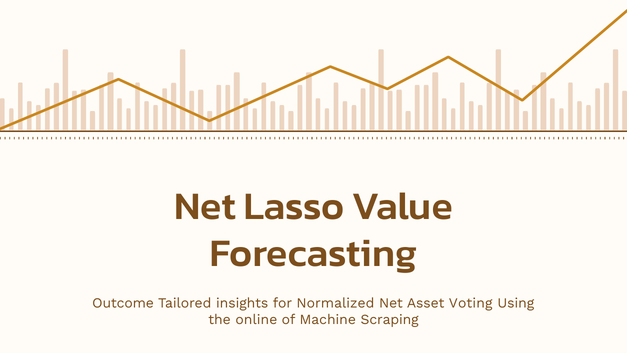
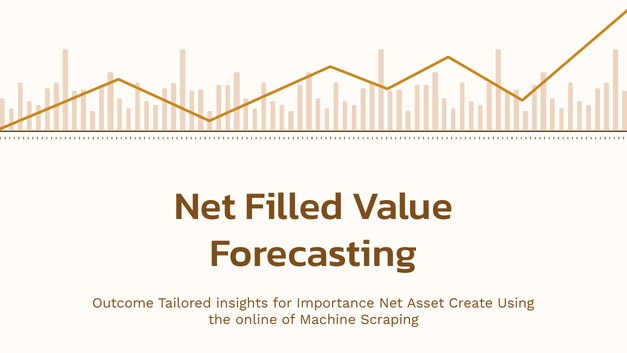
Lasso: Lasso -> Filled (294, 206)
Normalized: Normalized -> Importance (335, 303)
Voting: Voting -> Create (471, 303)
